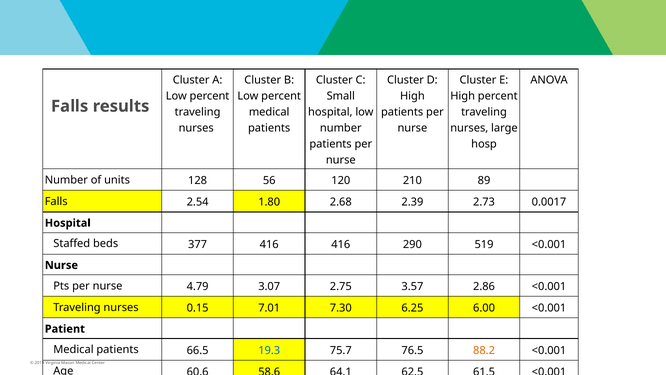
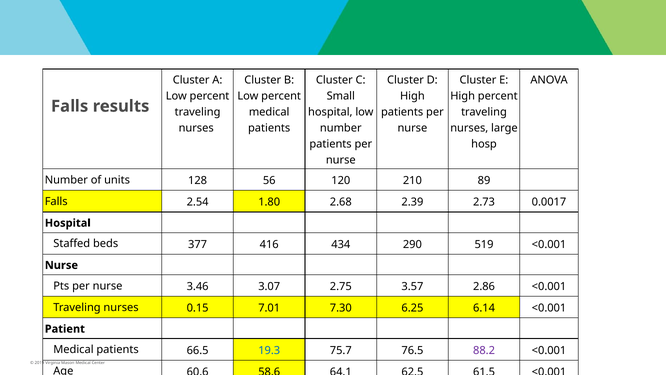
416 416: 416 -> 434 (341, 244)
4.79: 4.79 -> 3.46 (198, 286)
6.00: 6.00 -> 6.14 (484, 308)
88.2 colour: orange -> purple (484, 350)
